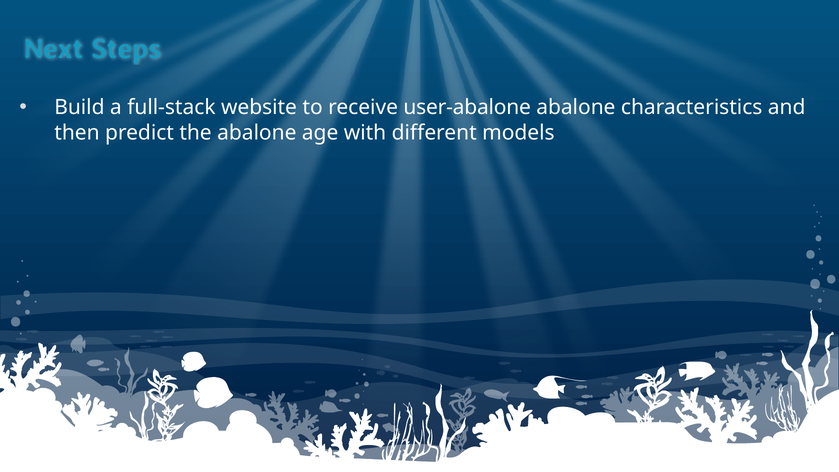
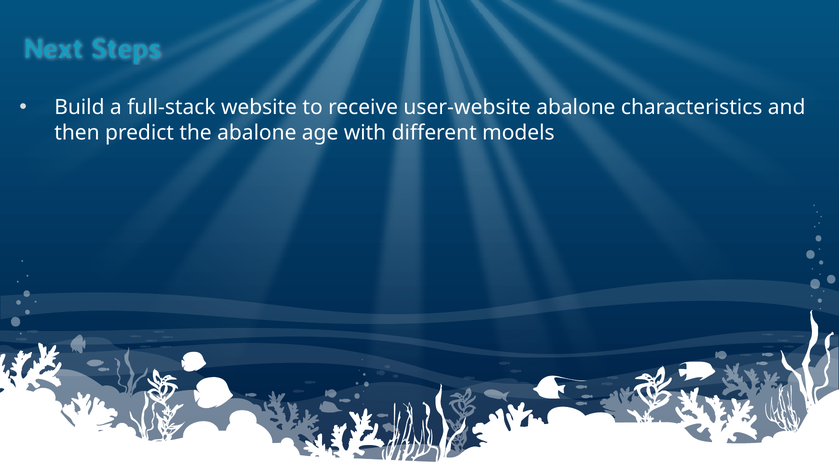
user-abalone: user-abalone -> user-website (467, 107)
